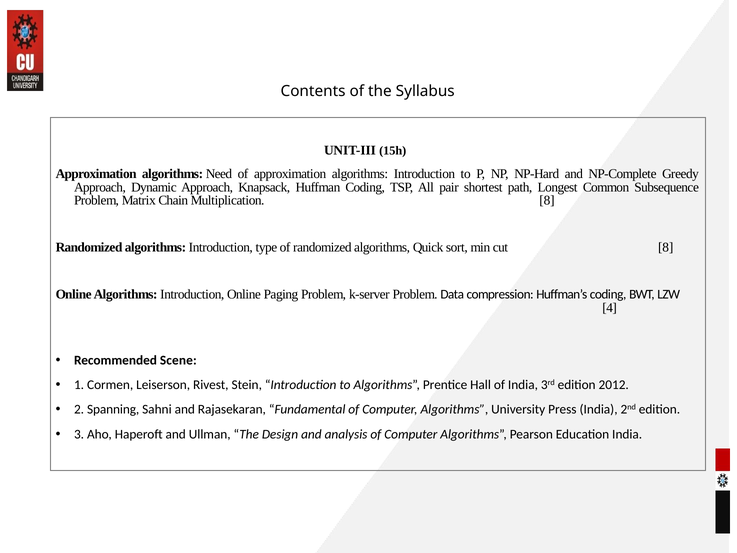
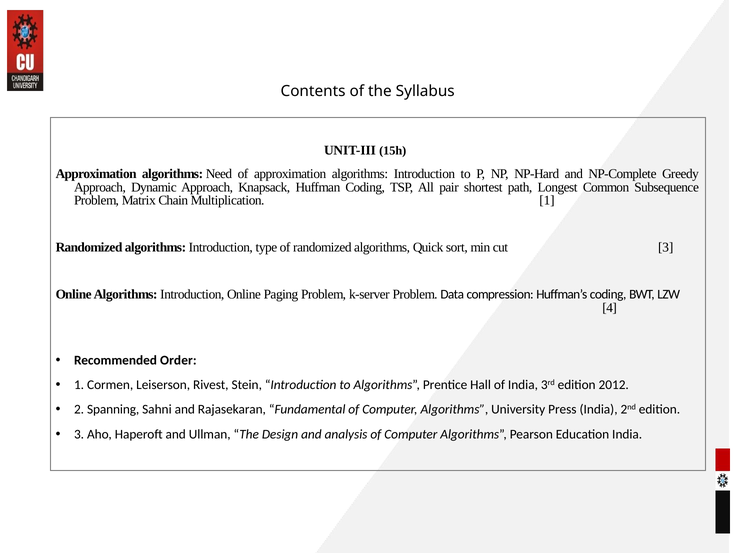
Multiplication 8: 8 -> 1 (547, 200)
cut 8: 8 -> 3 (666, 247)
Scene: Scene -> Order (178, 360)
